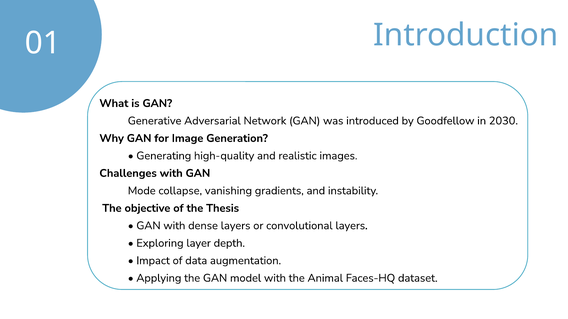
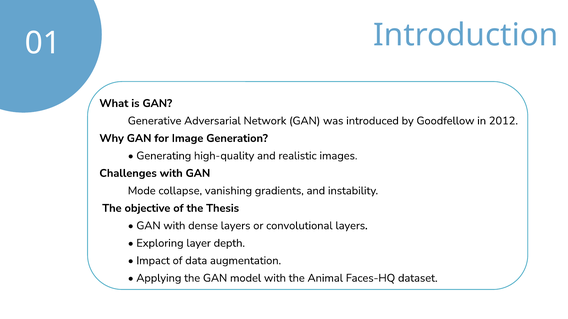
2030: 2030 -> 2012 (503, 121)
